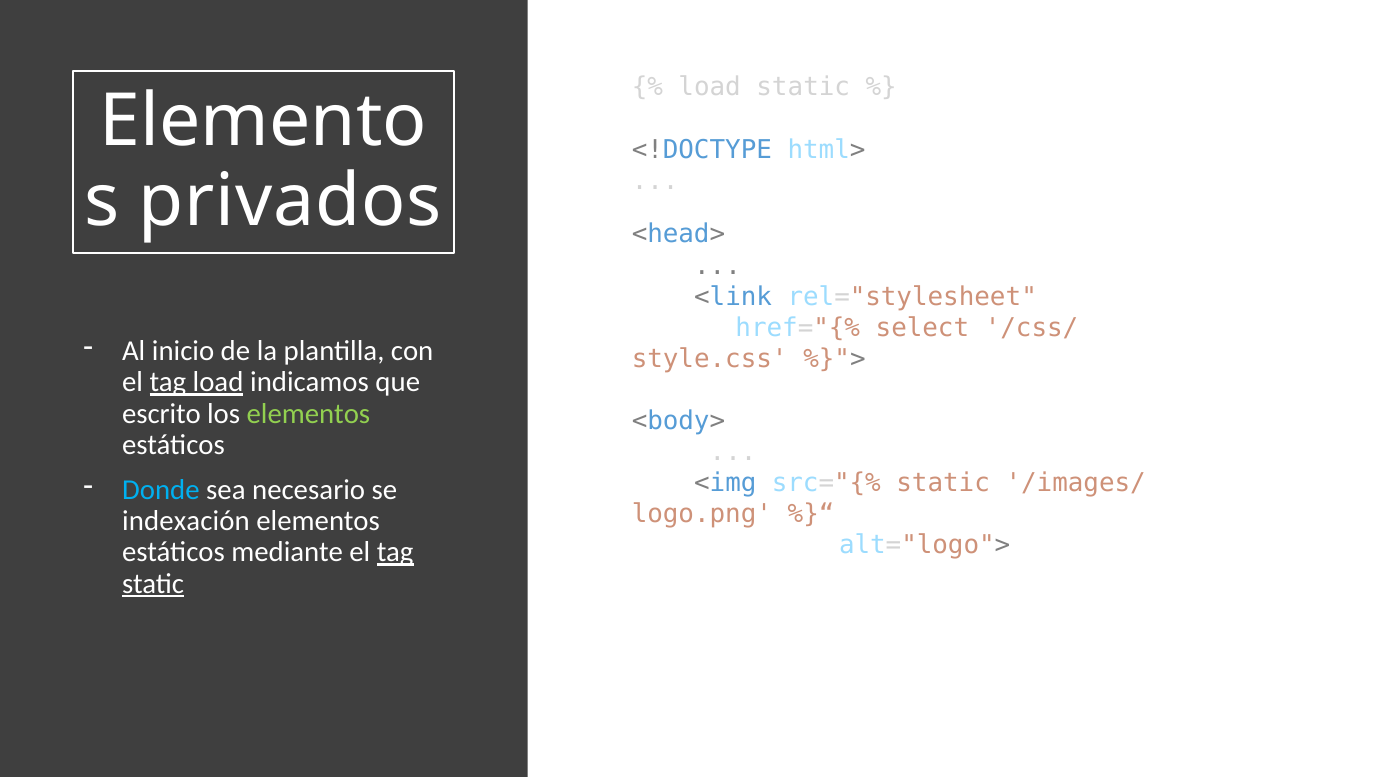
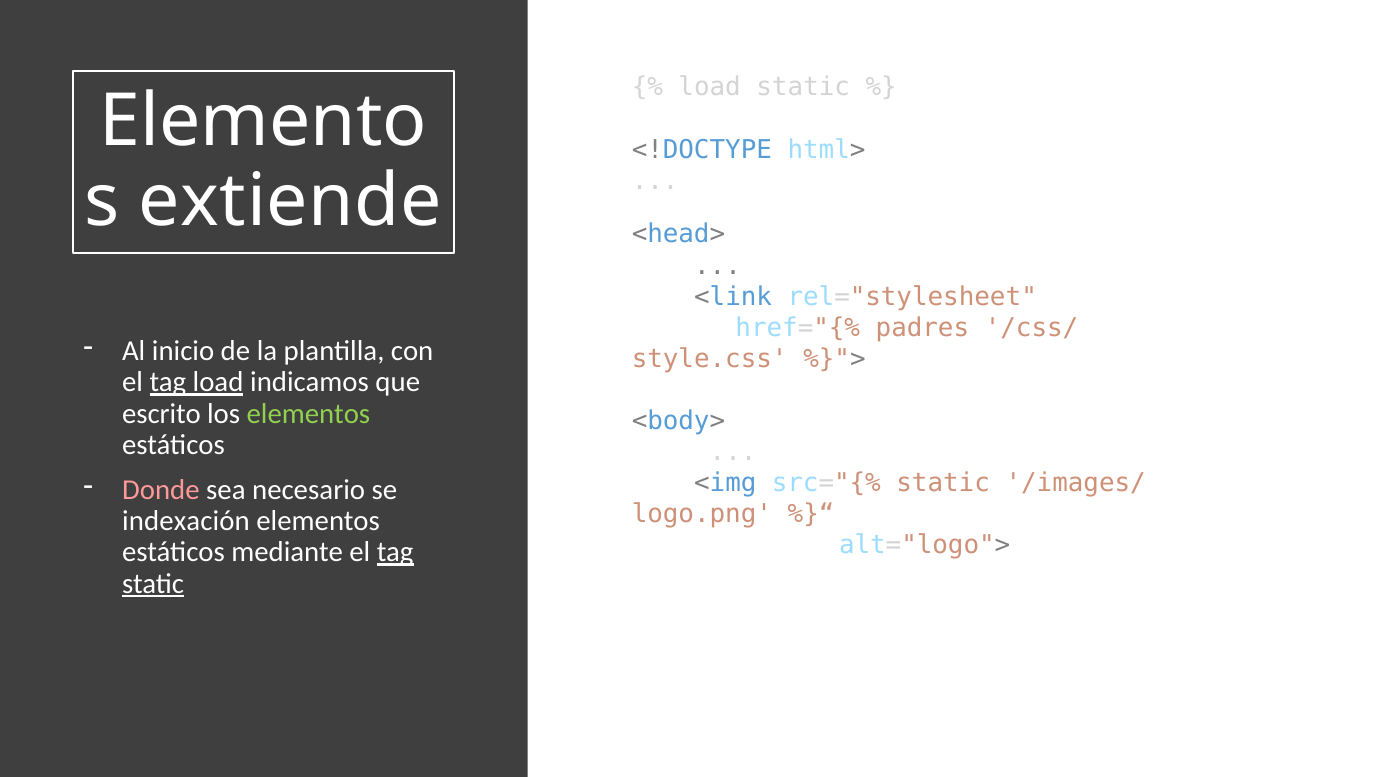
privados: privados -> extiende (290, 201)
select: select -> padres (922, 328)
Donde colour: light blue -> pink (161, 490)
